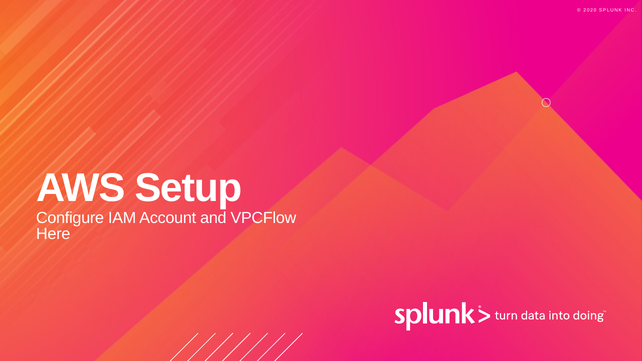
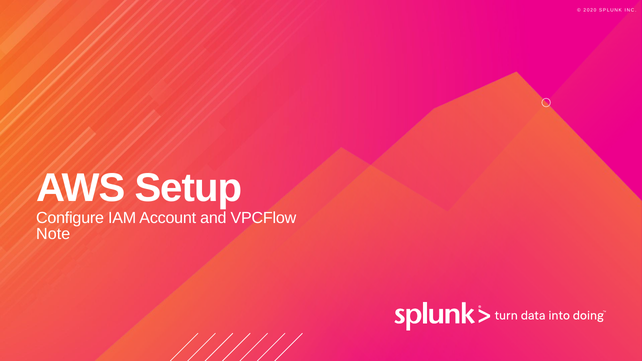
Here: Here -> Note (53, 234)
